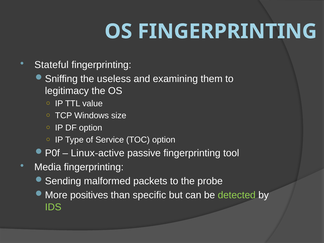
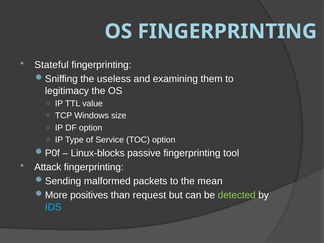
Linux-active: Linux-active -> Linux-blocks (98, 153)
Media: Media -> Attack (48, 167)
probe: probe -> mean (210, 181)
specific: specific -> request (149, 195)
IDS colour: light green -> light blue (53, 207)
